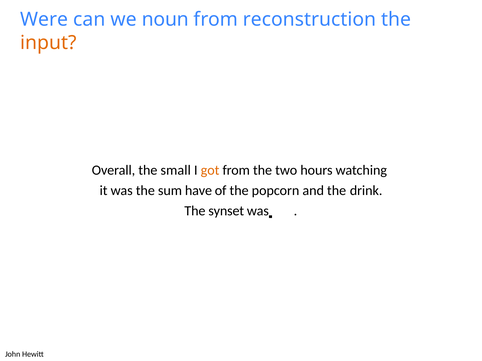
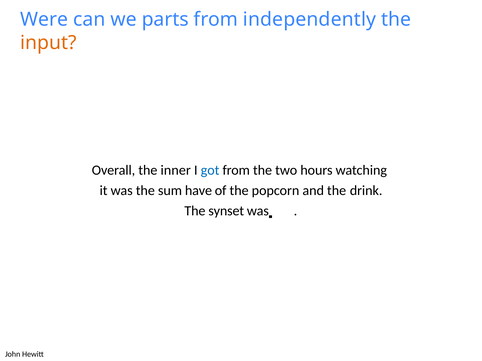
noun: noun -> parts (165, 20)
reconstruction: reconstruction -> independently (310, 20)
small: small -> inner (176, 171)
got colour: orange -> blue (210, 171)
